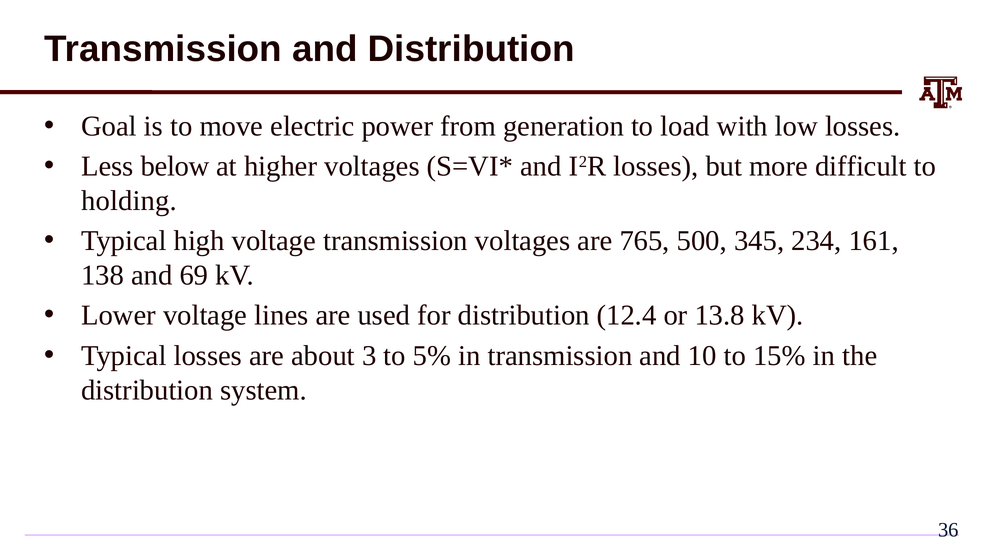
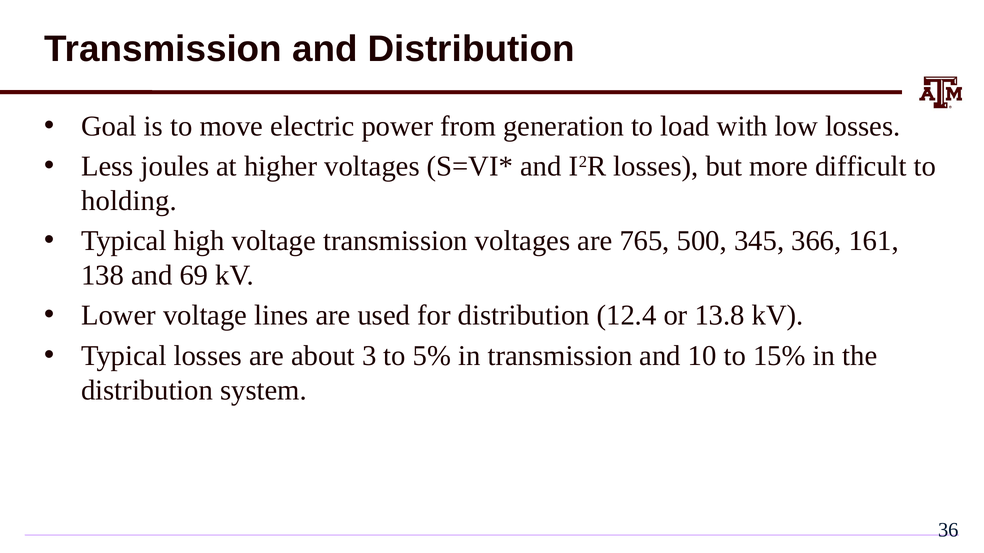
below: below -> joules (175, 166)
234: 234 -> 366 (816, 241)
